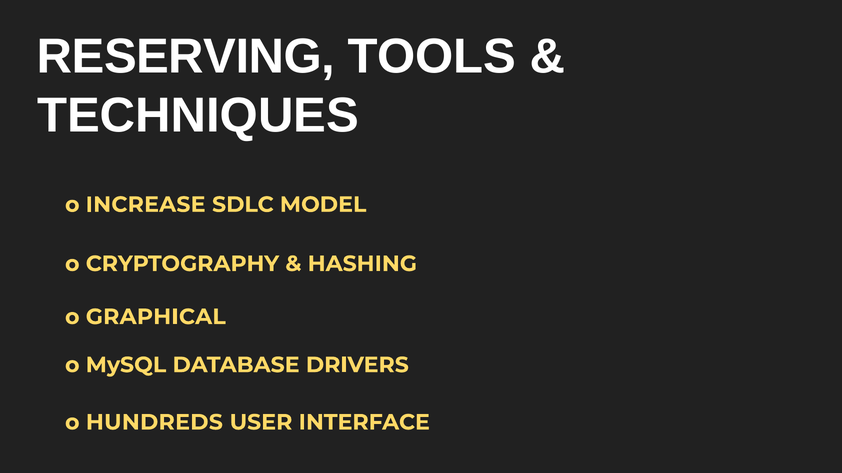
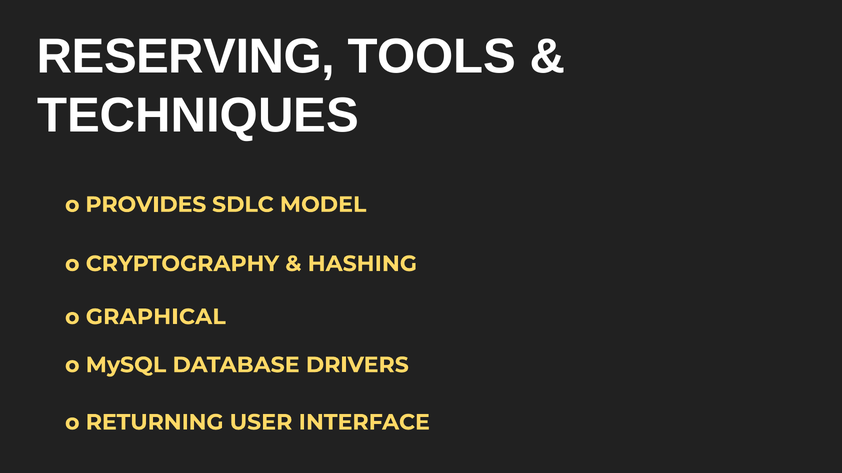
INCREASE: INCREASE -> PROVIDES (146, 205)
HUNDREDS: HUNDREDS -> RETURNING (155, 423)
